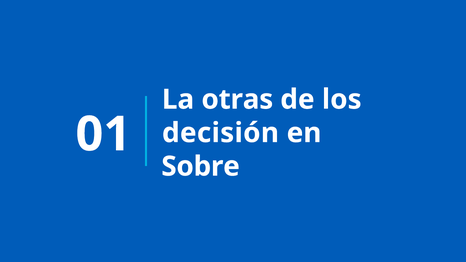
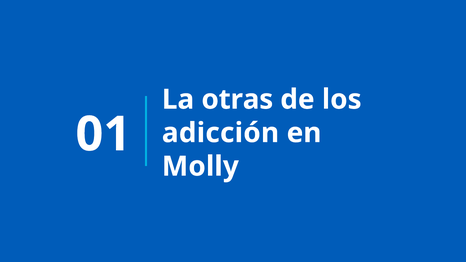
decisión: decisión -> adicción (220, 133)
Sobre: Sobre -> Molly (200, 167)
